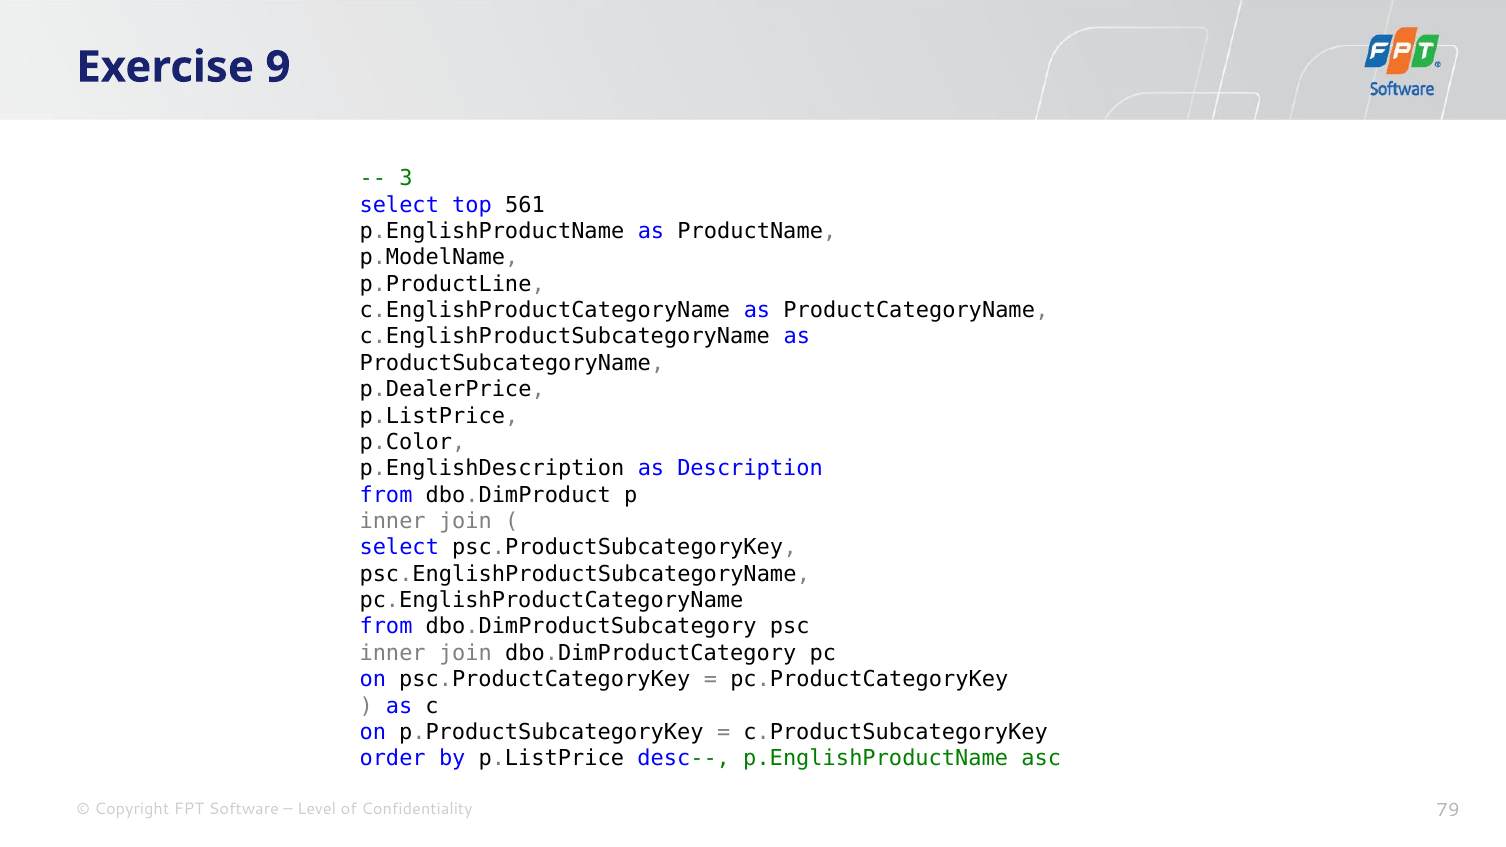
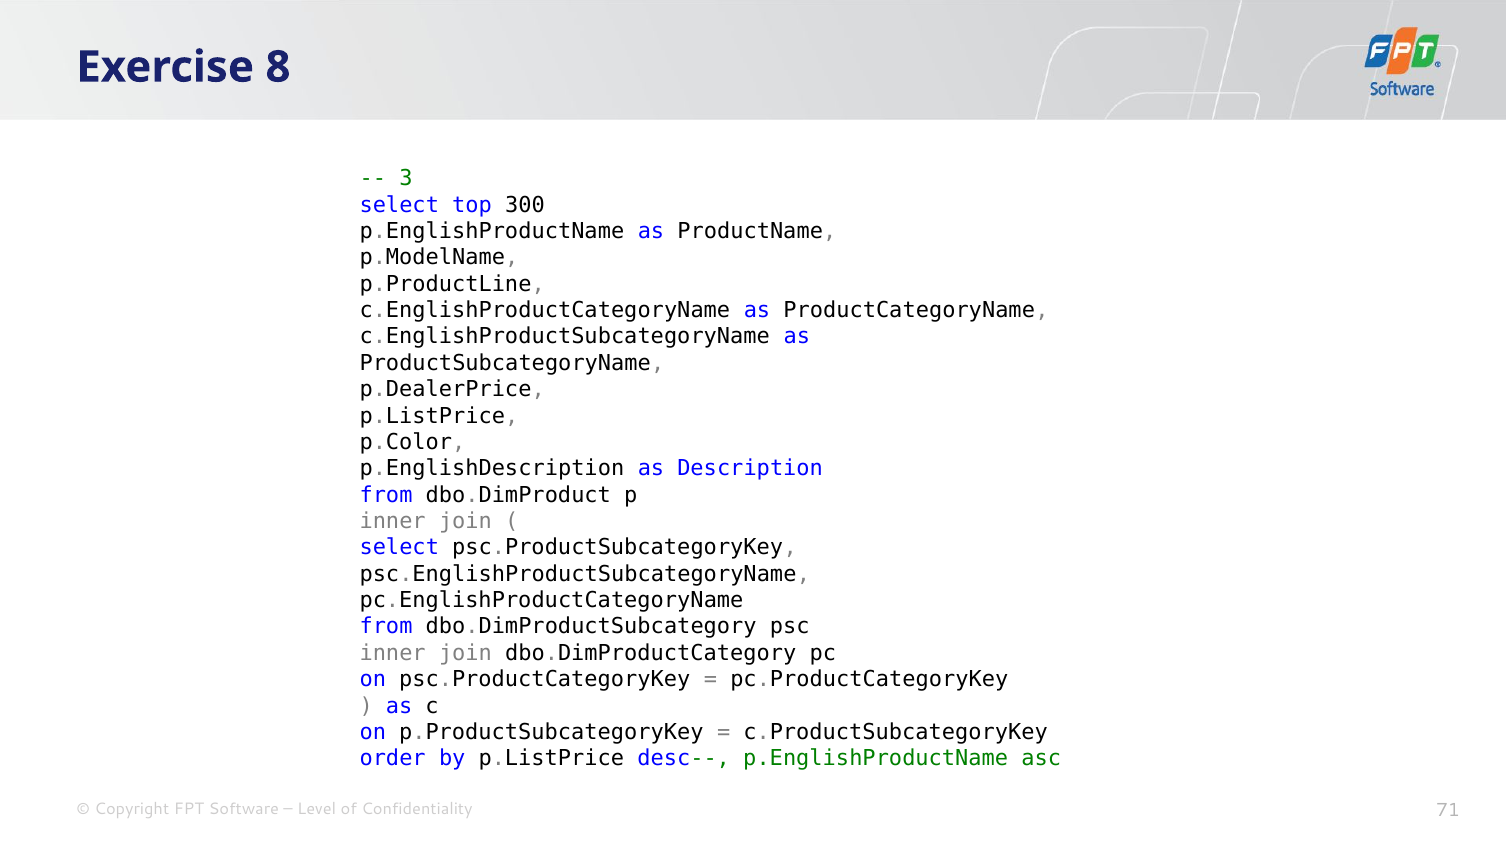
9: 9 -> 8 (278, 67)
561: 561 -> 300 (525, 205)
79: 79 -> 71 (1448, 811)
